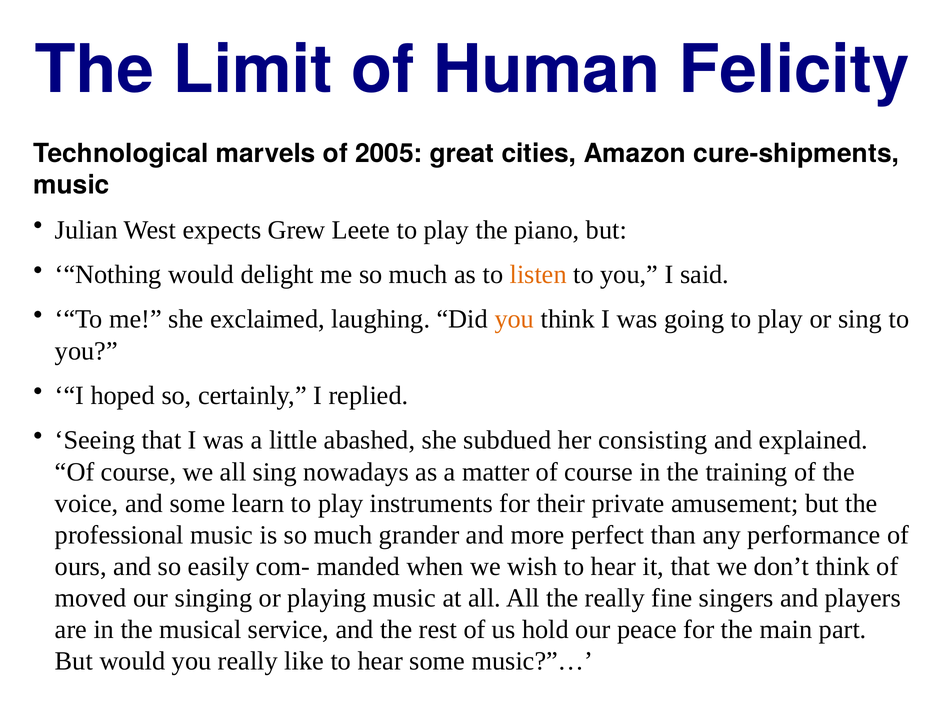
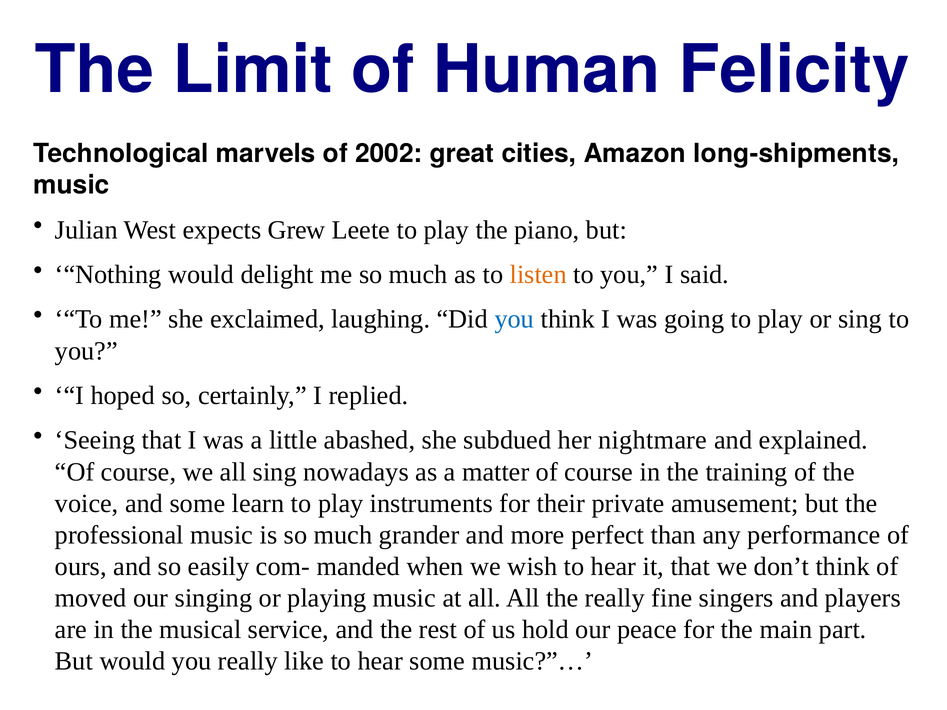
2005: 2005 -> 2002 (389, 154)
cure-shipments: cure-shipments -> long-shipments (796, 154)
you colour: orange -> blue (514, 319)
consisting: consisting -> nightmare (653, 440)
